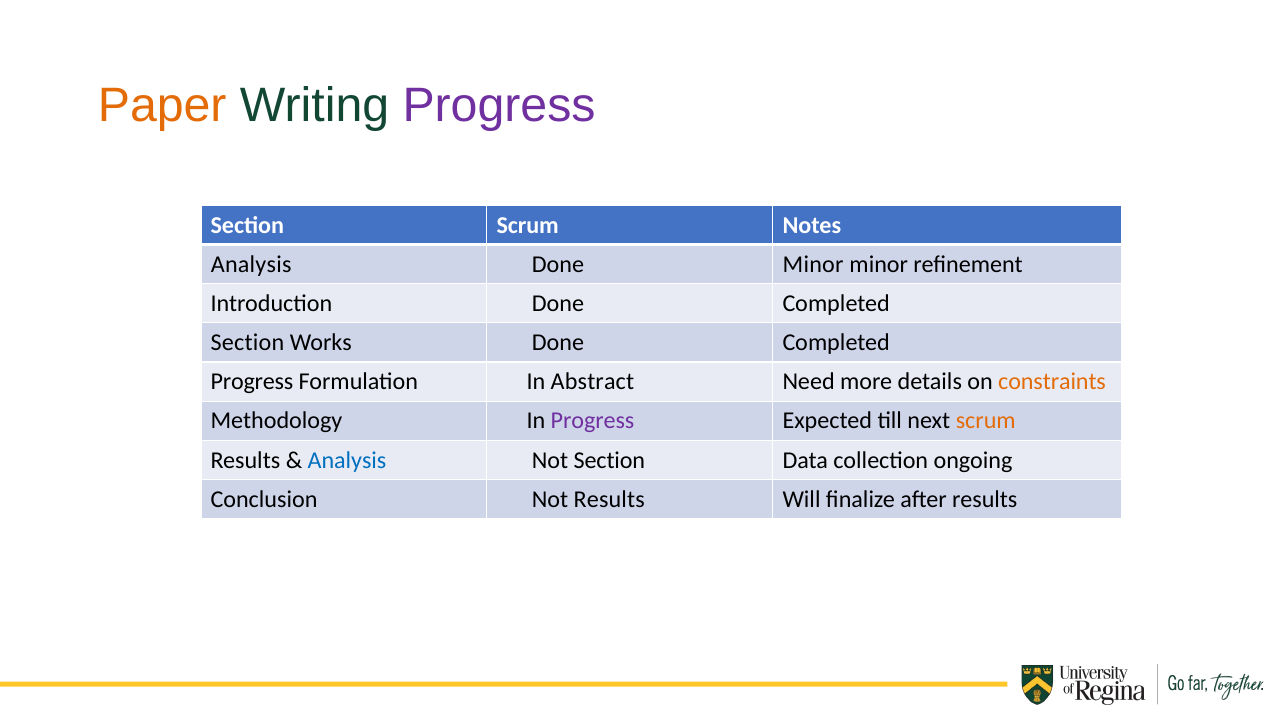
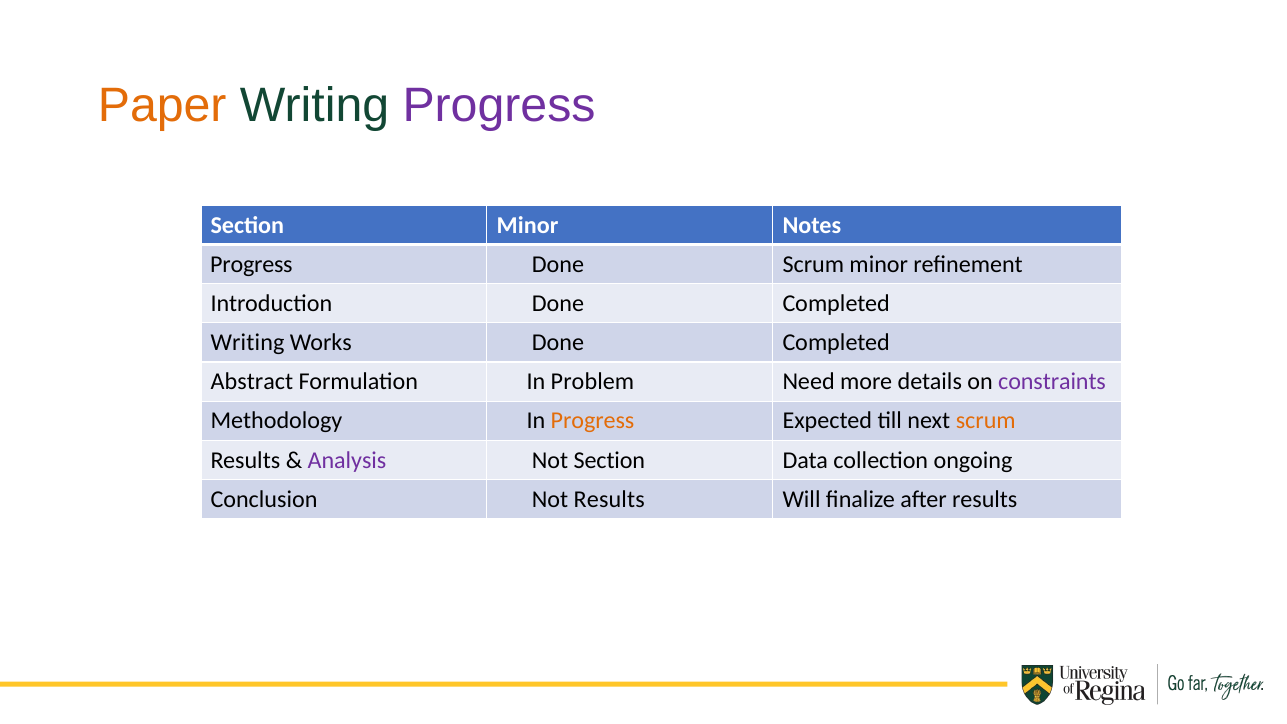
Section Scrum: Scrum -> Minor (528, 225)
Analysis: Analysis -> Progress (251, 264)
Minor: Minor -> Scrum (813, 264)
Section: Section -> Writing (248, 343)
Progress: Progress -> Abstract (252, 382)
Abstract: Abstract -> Problem (592, 382)
constraints colour: orange -> purple (1052, 382)
Progress colour: purple -> orange (593, 421)
Analysis colour: blue -> purple (347, 460)
